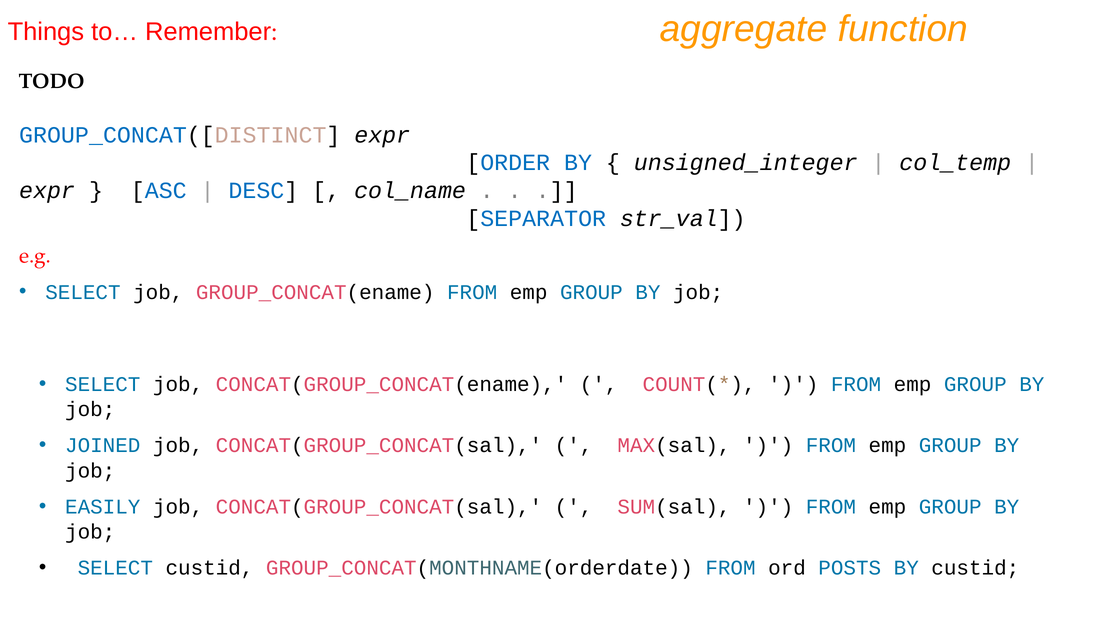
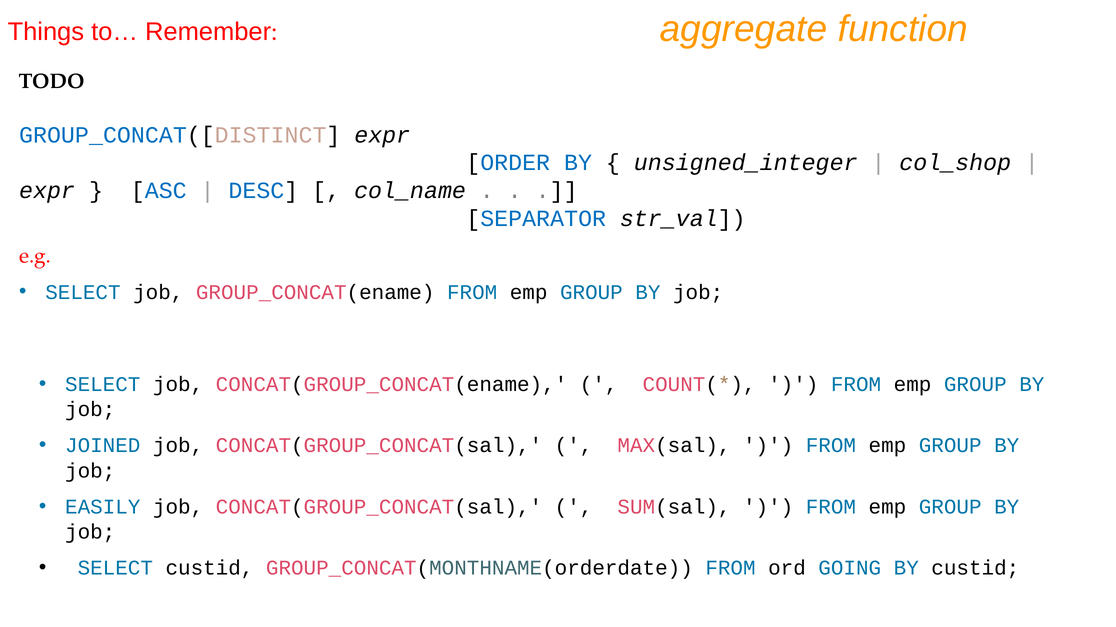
col_temp: col_temp -> col_shop (955, 163)
POSTS: POSTS -> GOING (850, 569)
